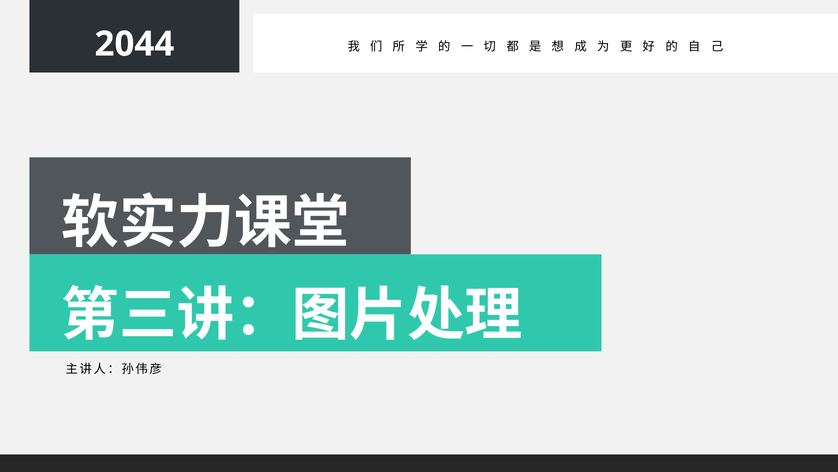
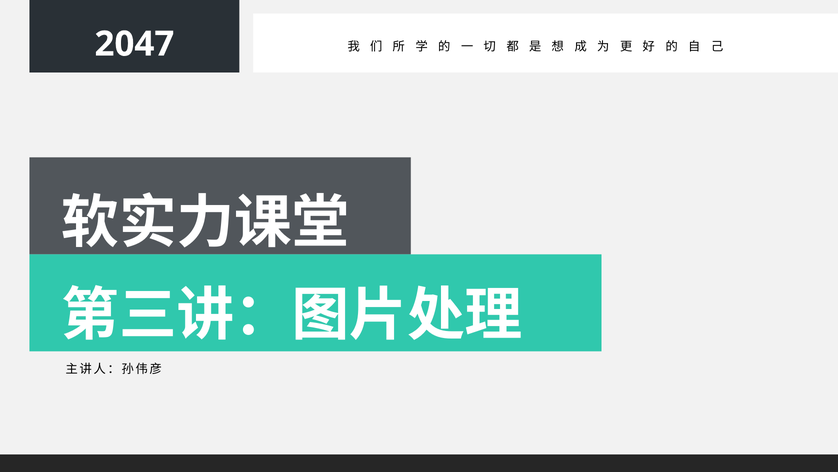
2044: 2044 -> 2047 (134, 44)
